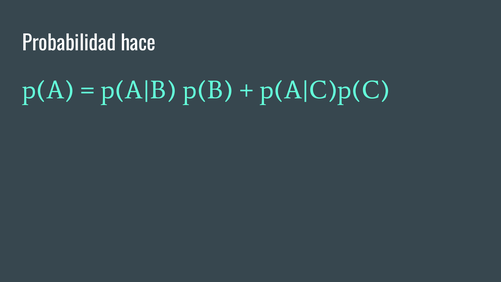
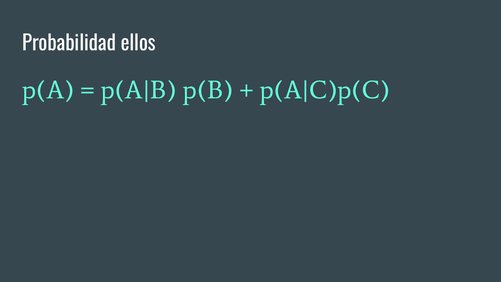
hace: hace -> ellos (138, 43)
